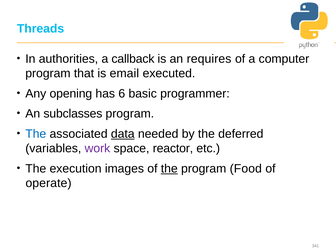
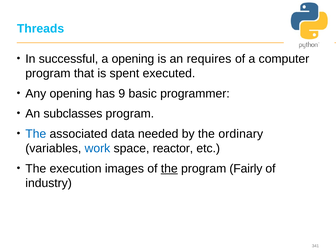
authorities: authorities -> successful (68, 59)
a callback: callback -> opening (133, 59)
email: email -> spent (124, 73)
6: 6 -> 9 (122, 94)
data underline: present -> none (123, 134)
deferred: deferred -> ordinary (241, 134)
work colour: purple -> blue (97, 148)
Food: Food -> Fairly (246, 169)
operate: operate -> industry (49, 183)
